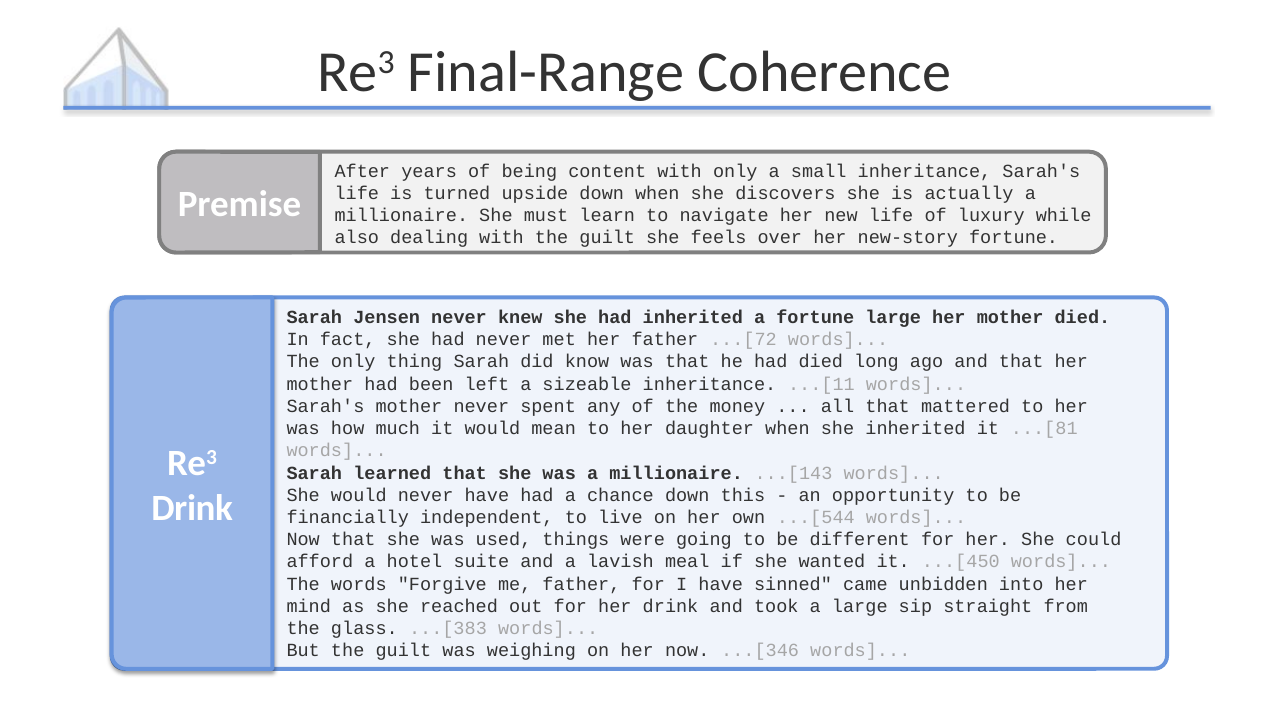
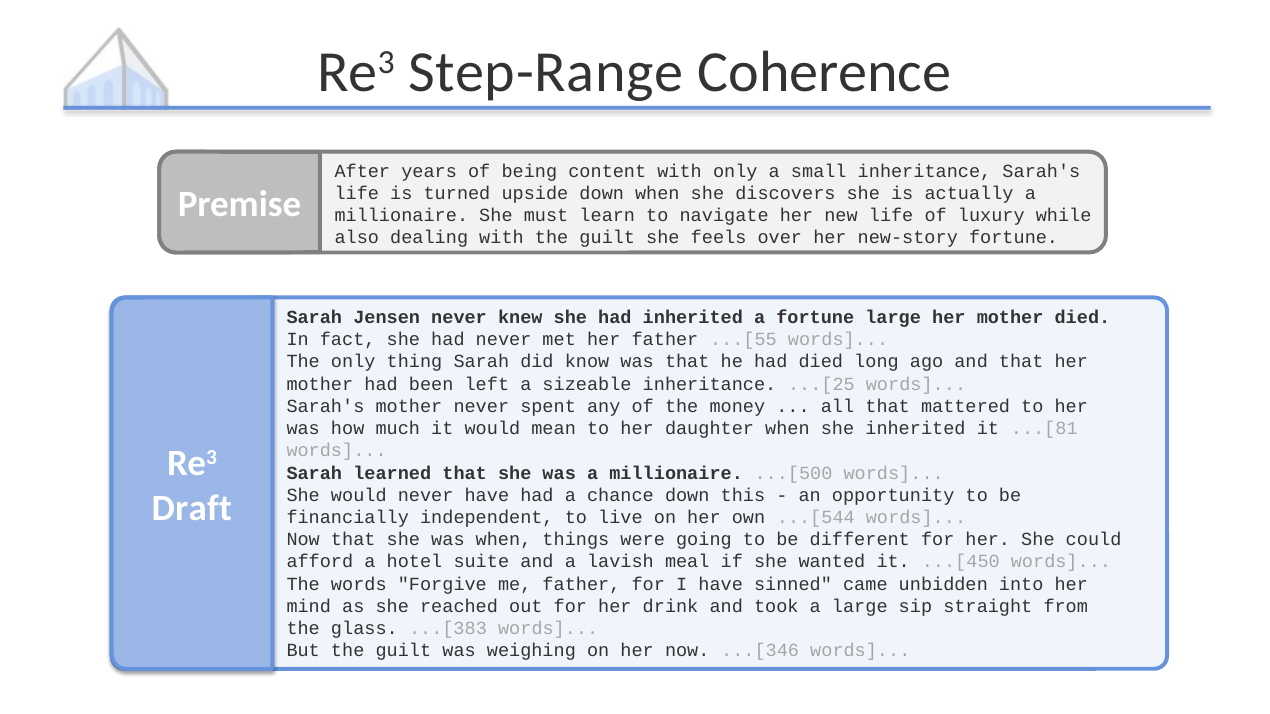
Final-Range: Final-Range -> Step-Range (546, 72)
...[72: ...[72 -> ...[55 (743, 340)
...[11: ...[11 -> ...[25 (821, 384)
...[143: ...[143 -> ...[500 (793, 473)
Drink: Drink -> Draft (192, 508)
was used: used -> when (504, 540)
